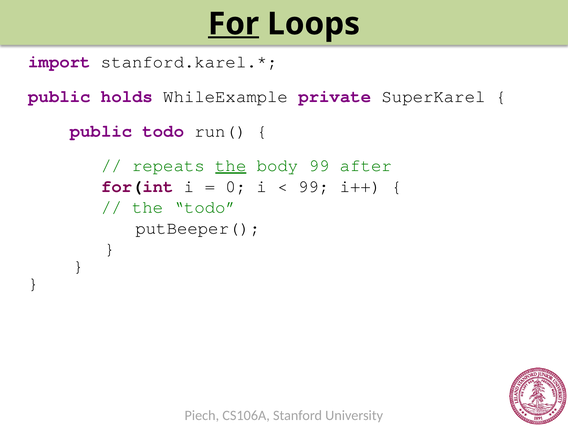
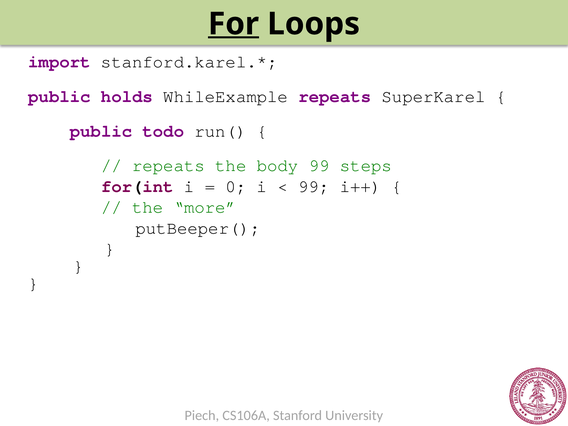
WhileExample private: private -> repeats (335, 96)
the underline: present -> none (231, 166)
after: after -> steps (366, 166)
the todo: todo -> more (205, 207)
